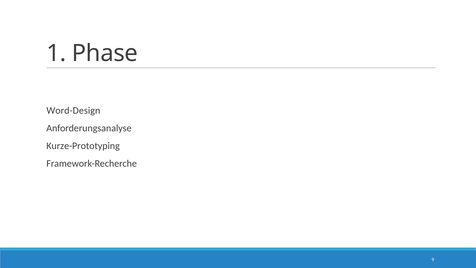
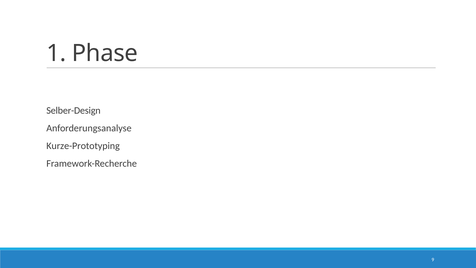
Word-Design: Word-Design -> Selber-Design (73, 111)
